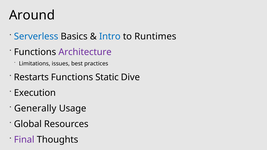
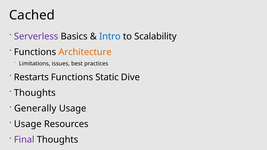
Around: Around -> Cached (32, 15)
Serverless colour: blue -> purple (36, 36)
Runtimes: Runtimes -> Scalability (155, 36)
Architecture colour: purple -> orange (85, 52)
Execution: Execution -> Thoughts (35, 93)
Global: Global -> Usage (28, 124)
